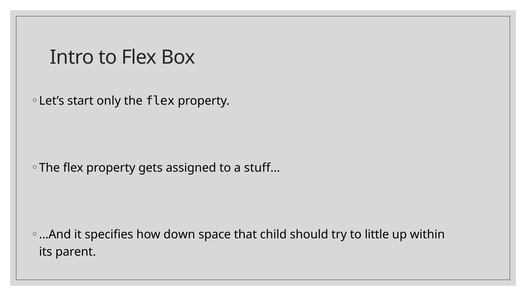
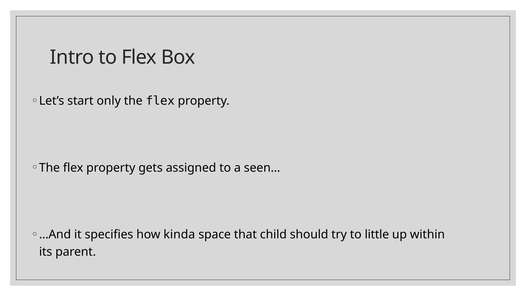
stuff…: stuff… -> seen… (262, 168)
down: down -> kinda (179, 235)
